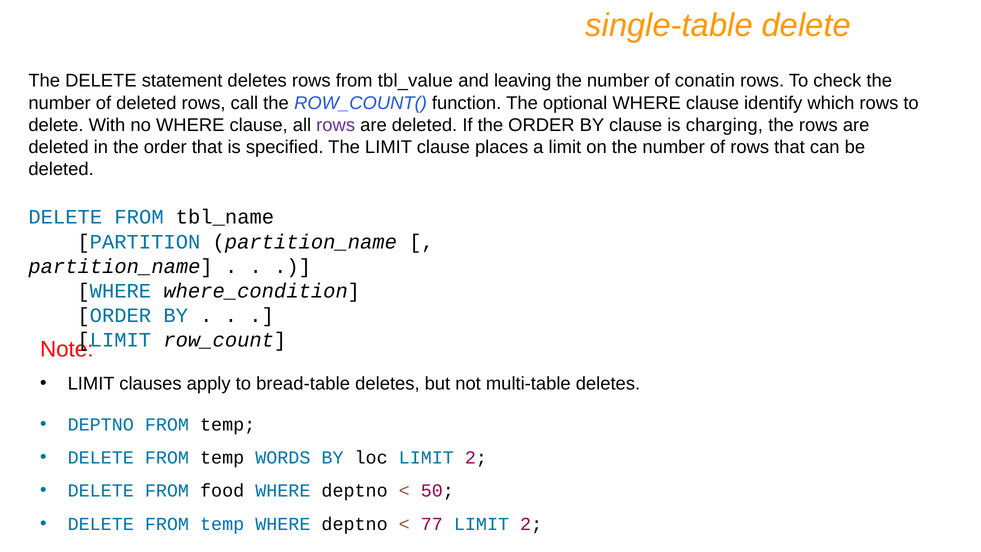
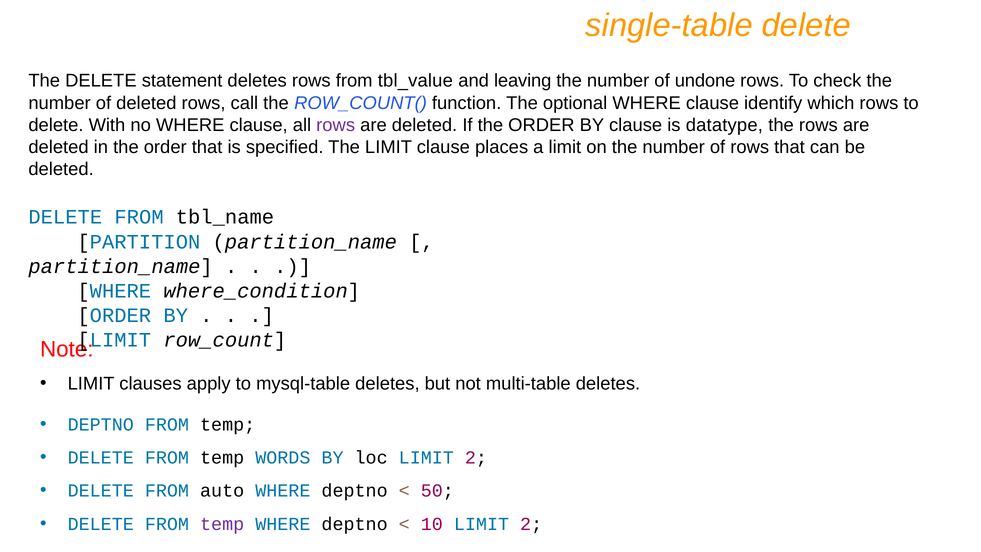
conatin: conatin -> undone (705, 81)
charging: charging -> datatype (724, 125)
bread-table: bread-table -> mysql-table (303, 383)
food: food -> auto (222, 491)
temp colour: blue -> purple (222, 524)
77: 77 -> 10 (432, 524)
